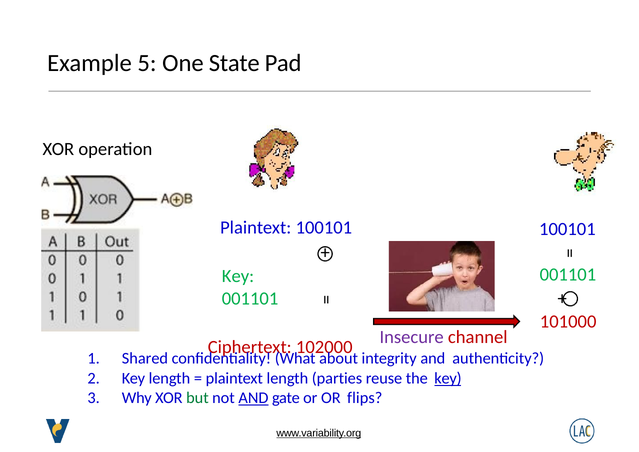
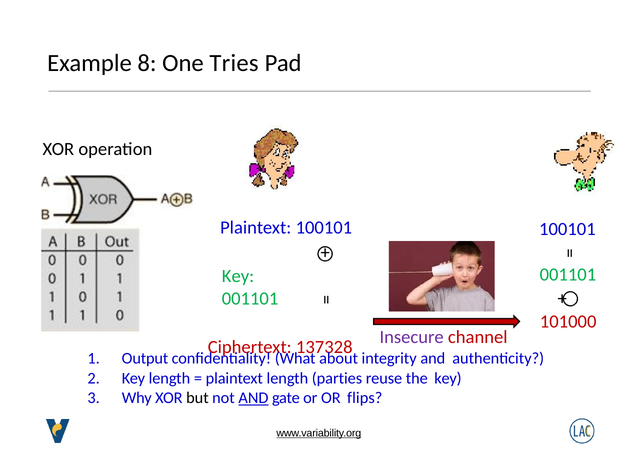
5: 5 -> 8 (147, 63)
State: State -> Tries (234, 63)
102000: 102000 -> 137328 (324, 347)
Shared: Shared -> Output (145, 358)
key underline: present -> none (448, 378)
but colour: green -> black (197, 398)
